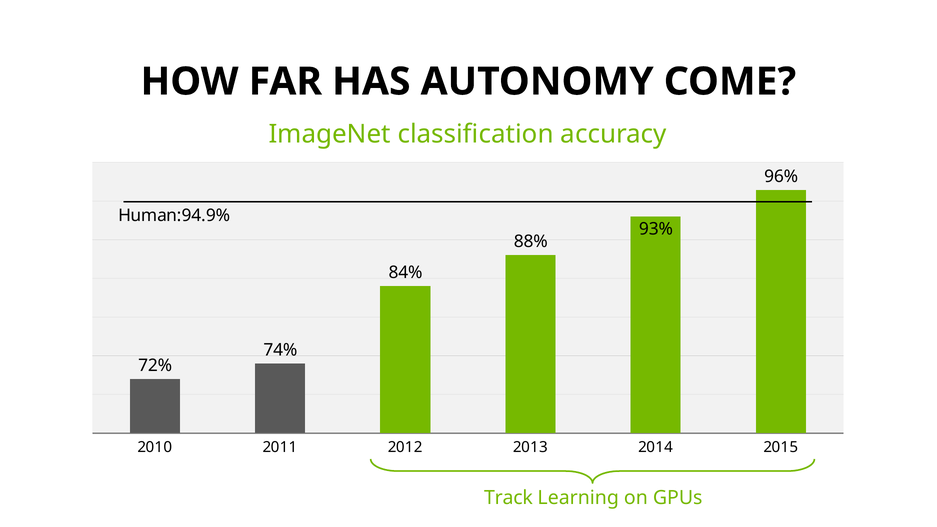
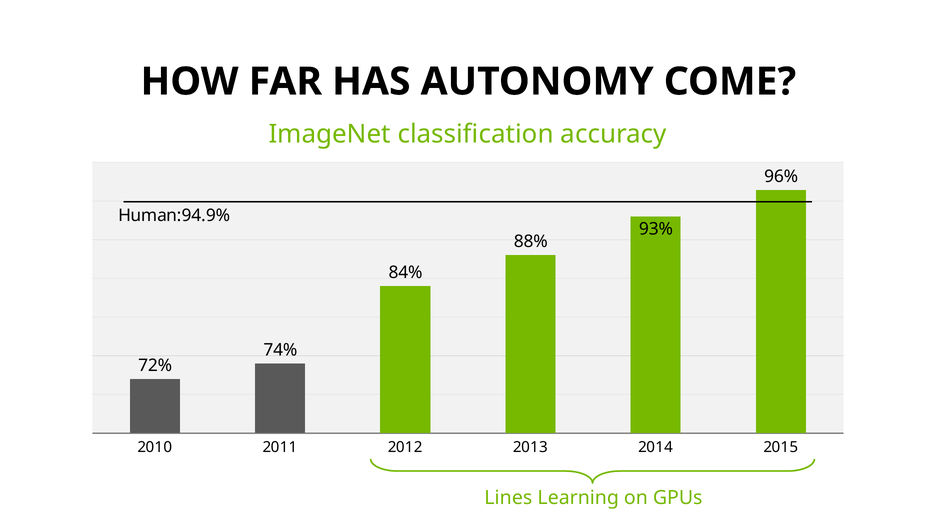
Track: Track -> Lines (508, 498)
